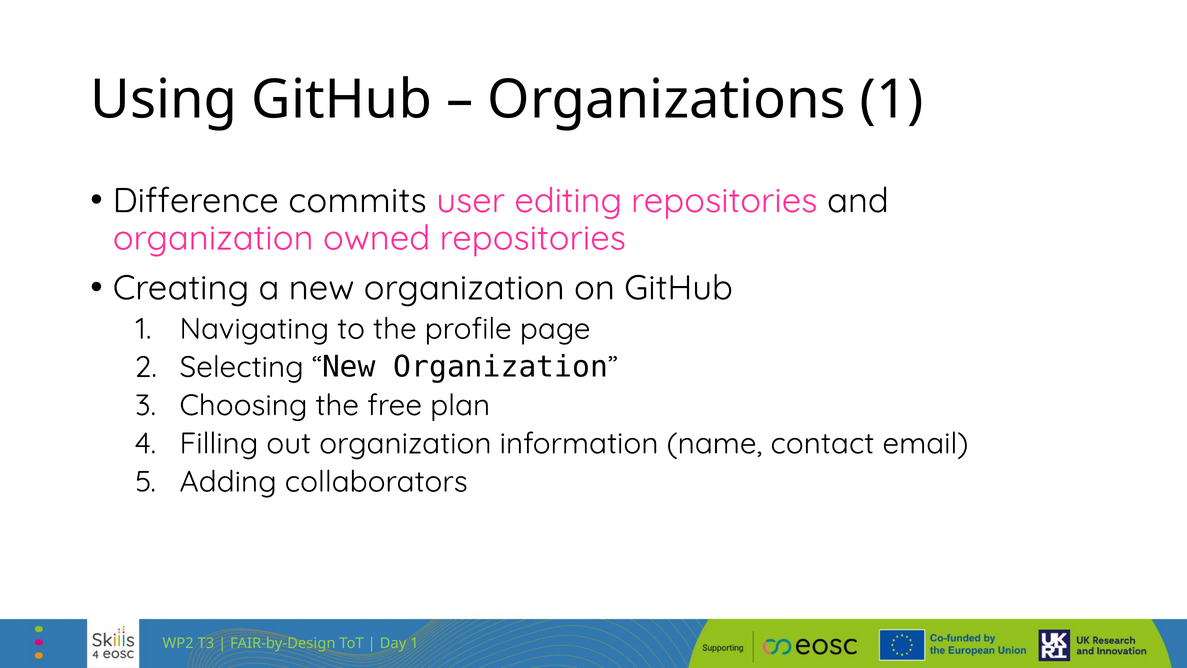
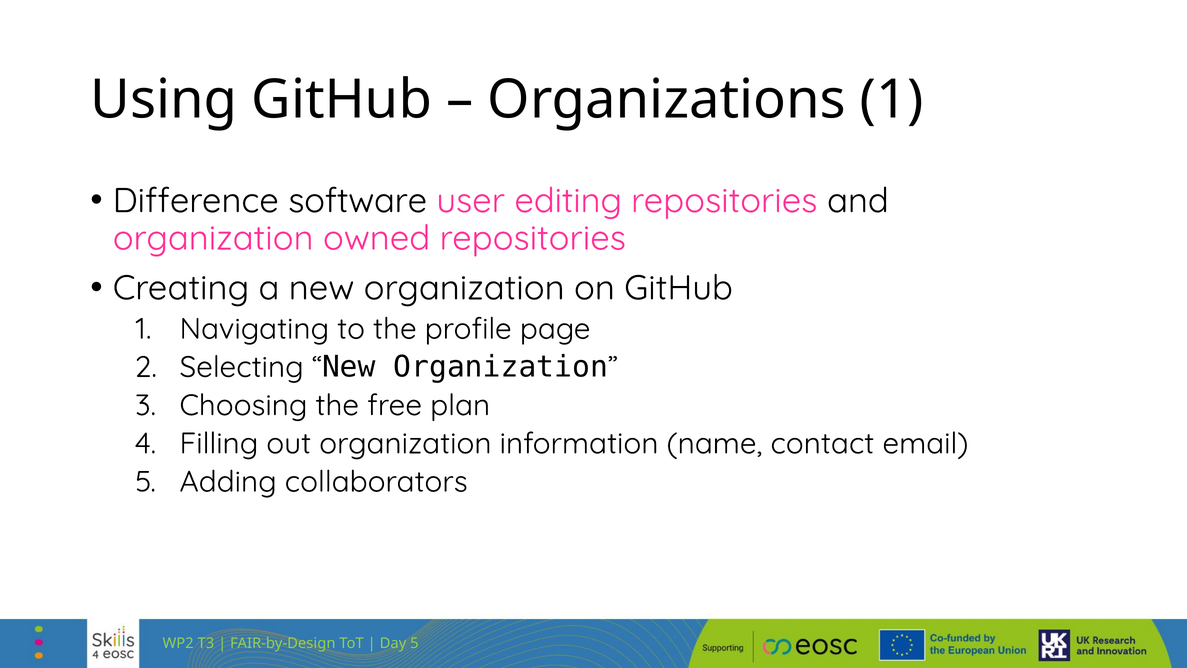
commits: commits -> software (358, 201)
Day 1: 1 -> 5 (414, 643)
